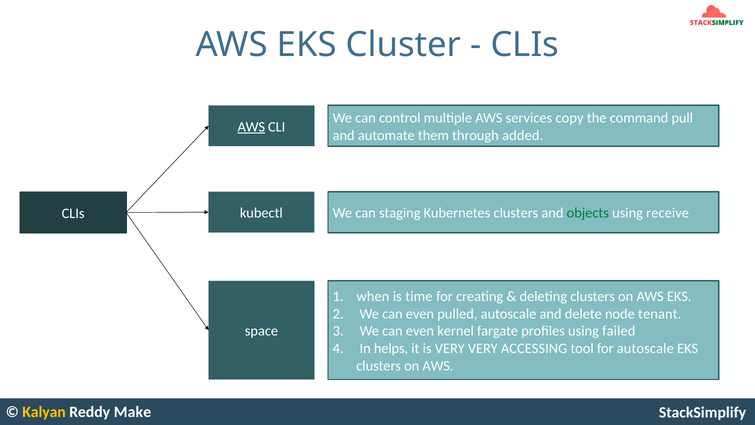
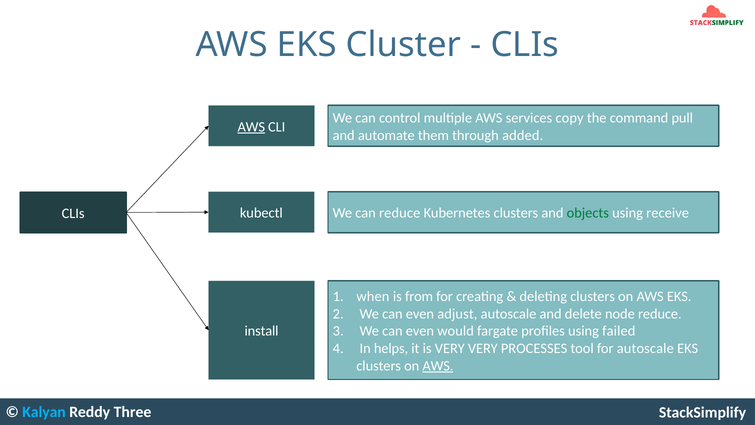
can staging: staging -> reduce (400, 213)
time: time -> from (419, 296)
pulled: pulled -> adjust (457, 314)
node tenant: tenant -> reduce (660, 314)
space: space -> install (262, 331)
kernel: kernel -> would (456, 331)
ACCESSING: ACCESSING -> PROCESSES (534, 348)
AWS underline: none -> present (438, 365)
Kalyan colour: yellow -> light blue (44, 412)
Make: Make -> Three (133, 412)
